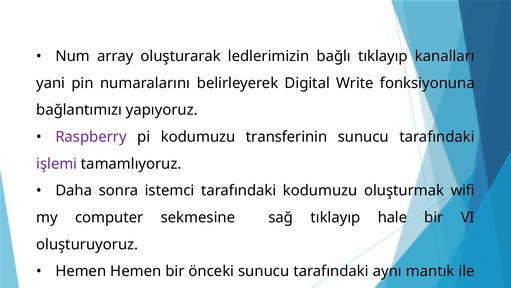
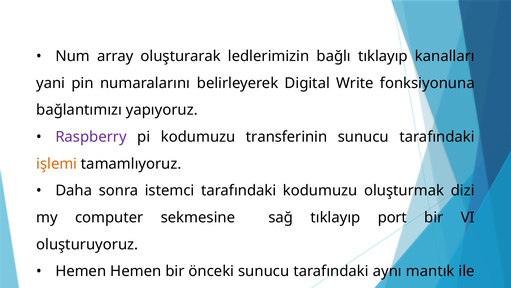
işlemi colour: purple -> orange (57, 163)
wifi: wifi -> dizi (463, 190)
hale: hale -> port (392, 217)
